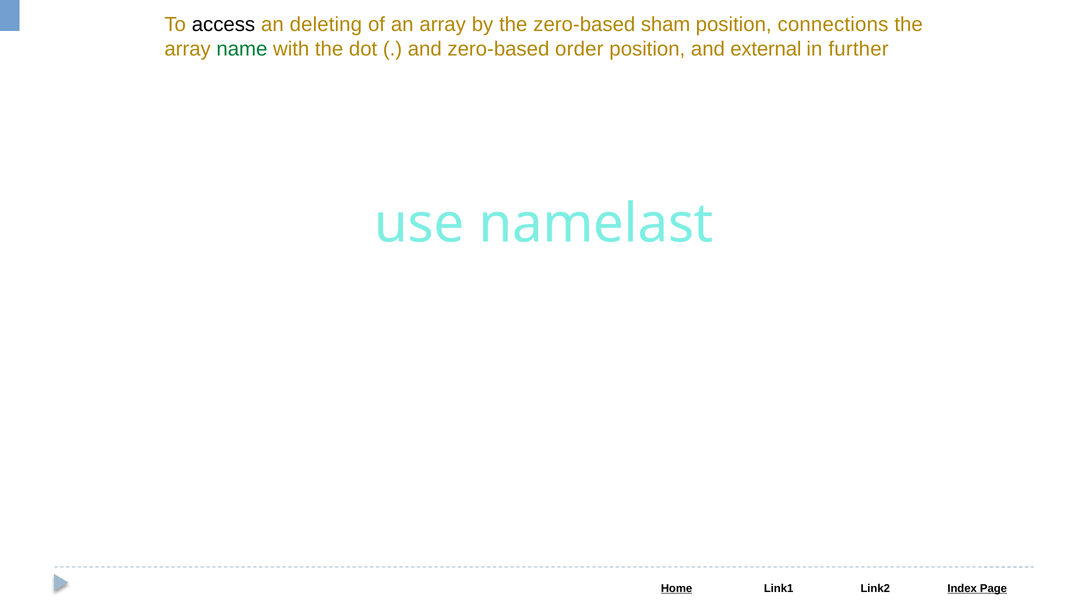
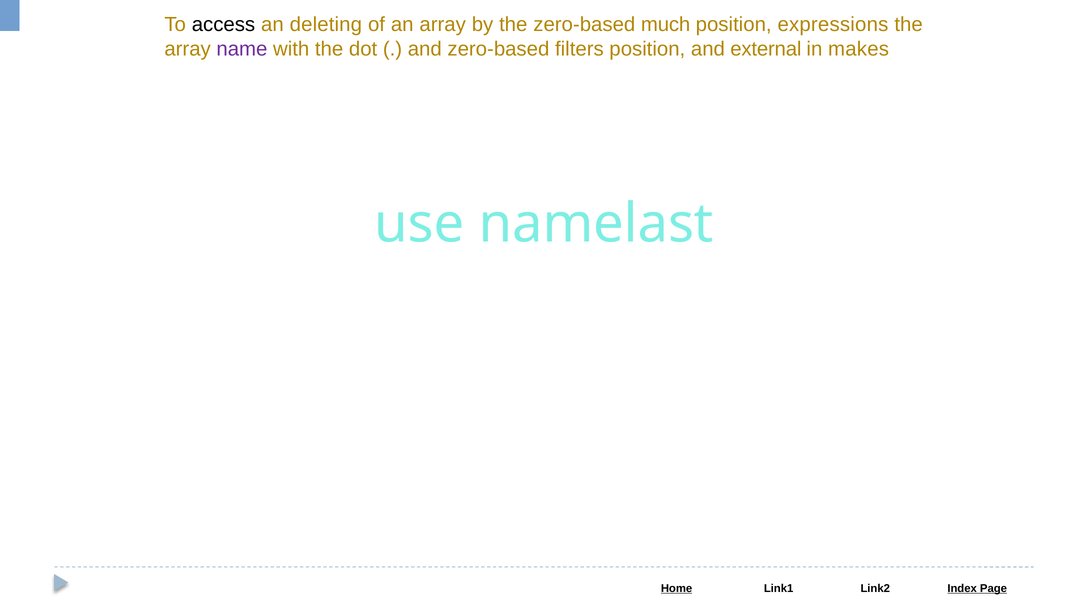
sham: sham -> much (666, 24)
connections: connections -> expressions (833, 24)
name colour: green -> purple (242, 49)
order: order -> filters (579, 49)
further: further -> makes (859, 49)
